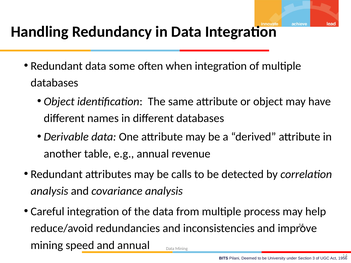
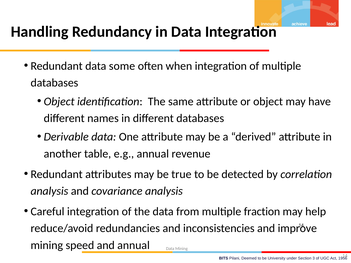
calls: calls -> true (181, 174)
process: process -> fraction (262, 212)
